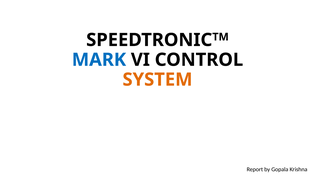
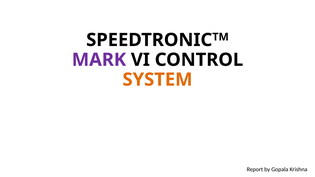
MARK colour: blue -> purple (99, 60)
